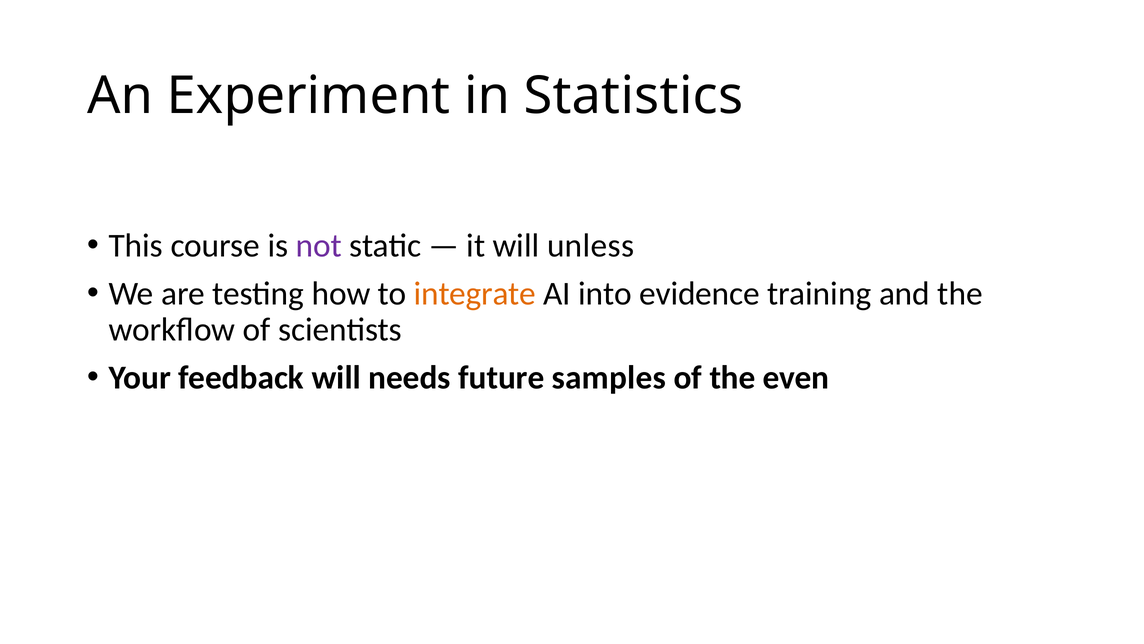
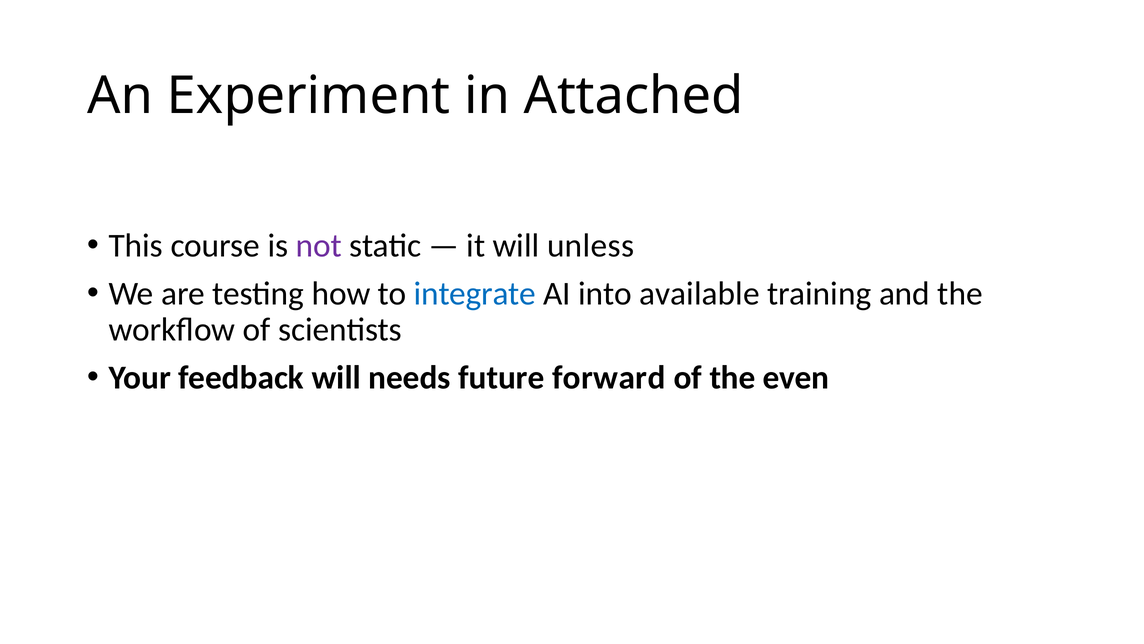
Statistics: Statistics -> Attached (634, 96)
integrate colour: orange -> blue (475, 293)
evidence: evidence -> available (699, 293)
samples: samples -> forward (609, 377)
